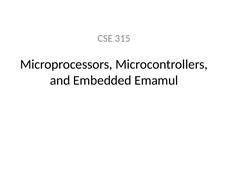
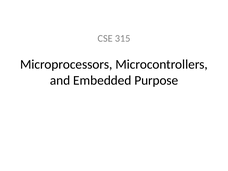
Emamul: Emamul -> Purpose (156, 80)
